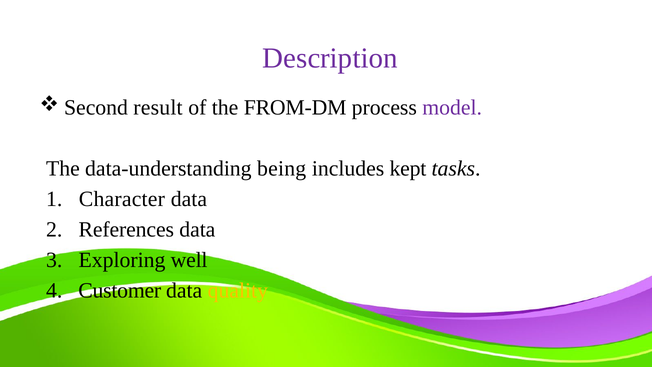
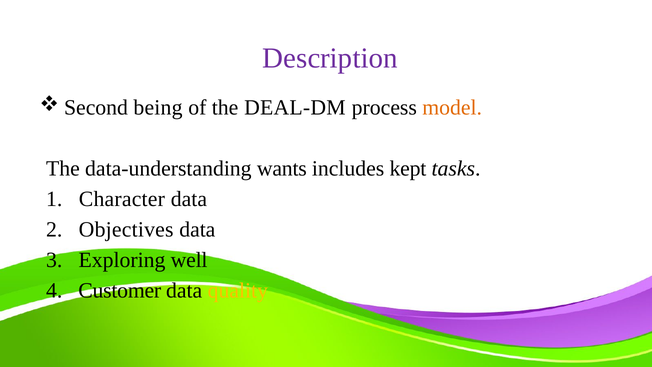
result: result -> being (158, 108)
FROM-DM: FROM-DM -> DEAL-DM (295, 108)
model colour: purple -> orange (452, 108)
being: being -> wants (282, 169)
References: References -> Objectives (126, 229)
